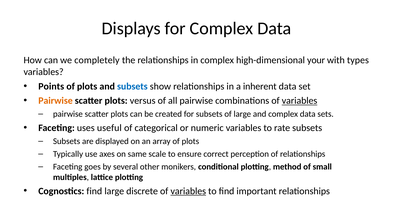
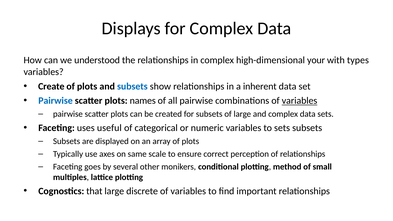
completely: completely -> understood (97, 60)
Points: Points -> Create (51, 86)
Pairwise colour: orange -> blue (56, 101)
versus: versus -> names (143, 101)
to rate: rate -> sets (282, 128)
Cognostics find: find -> that (94, 191)
variables underline: present -> none (188, 191)
